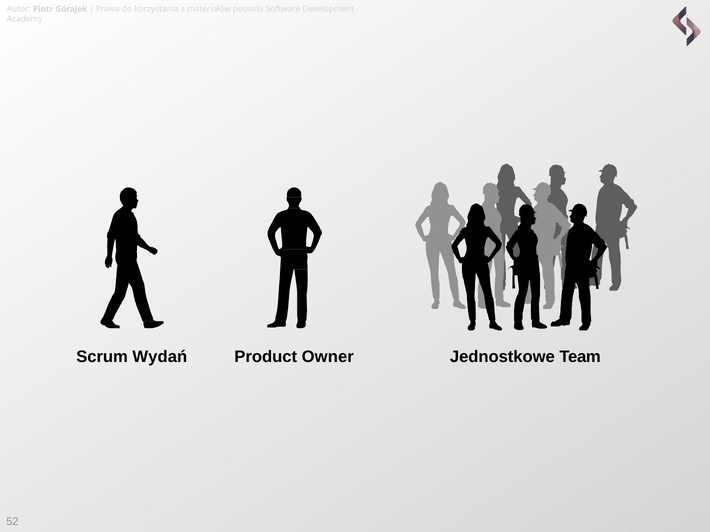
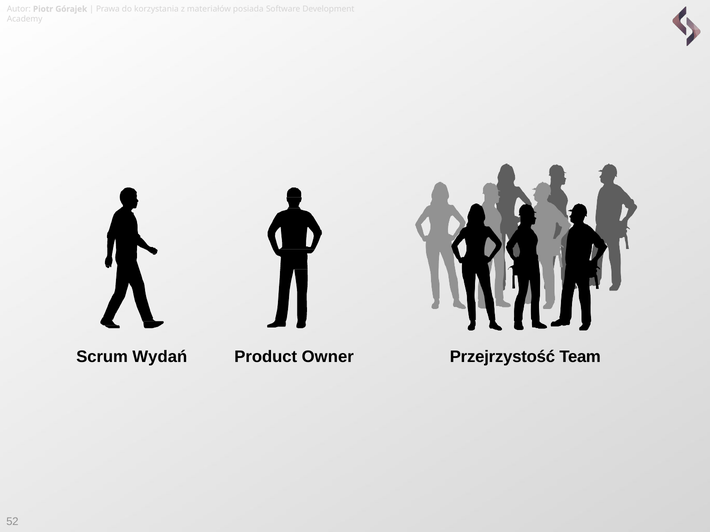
Jednostkowe: Jednostkowe -> Przejrzystość (502, 357)
